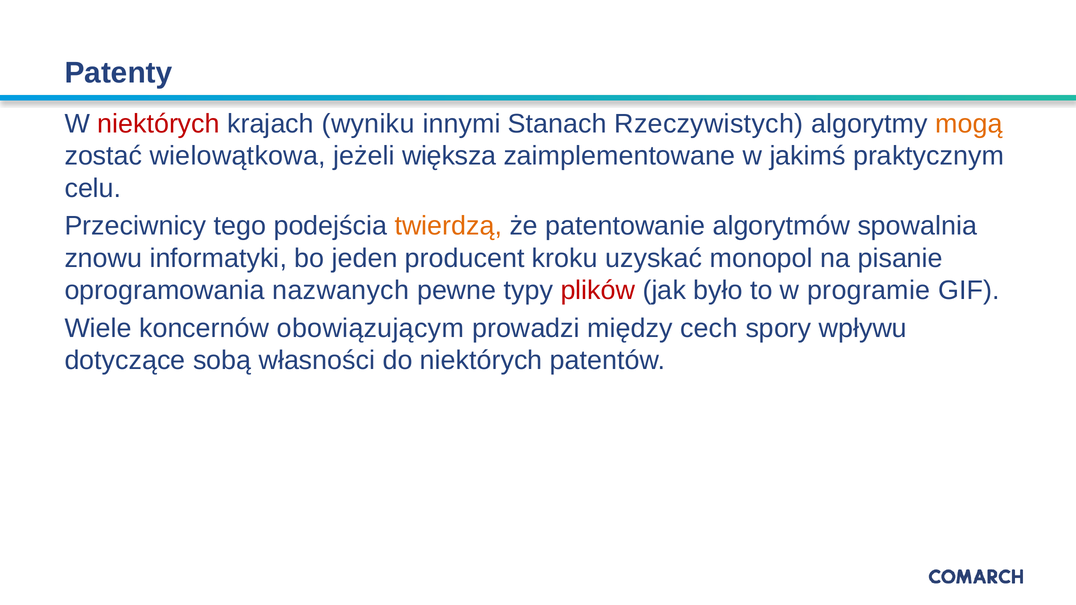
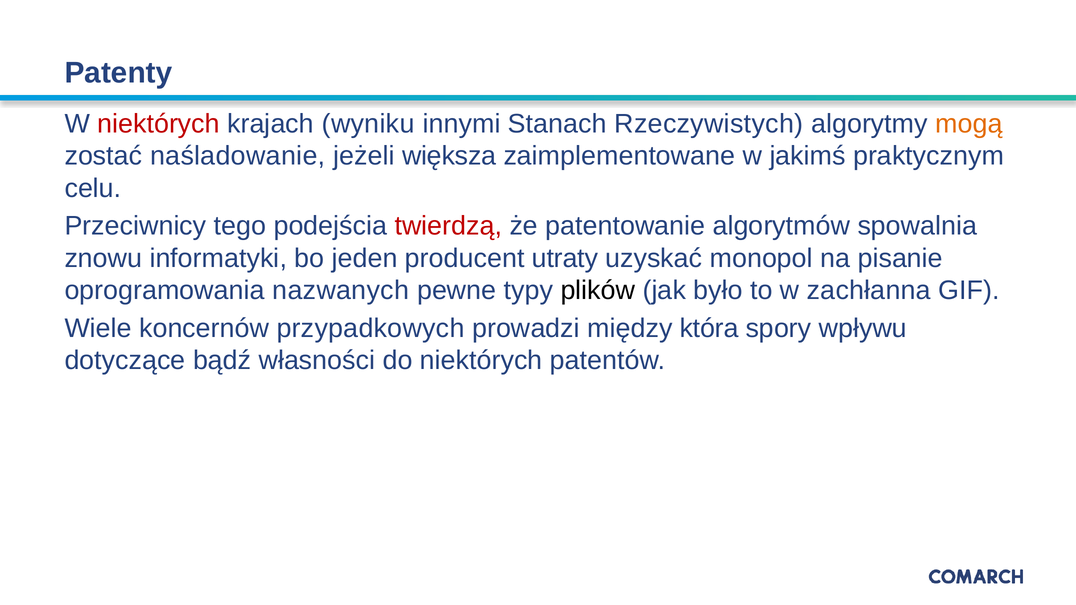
wielowątkowa: wielowątkowa -> naśladowanie (238, 156)
twierdzą colour: orange -> red (448, 226)
kroku: kroku -> utraty (565, 258)
plików colour: red -> black (598, 291)
programie: programie -> zachłanna (869, 291)
obowiązującym: obowiązującym -> przypadkowych (371, 328)
cech: cech -> która (709, 328)
sobą: sobą -> bądź (222, 361)
